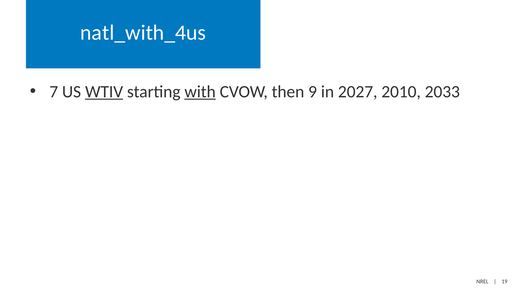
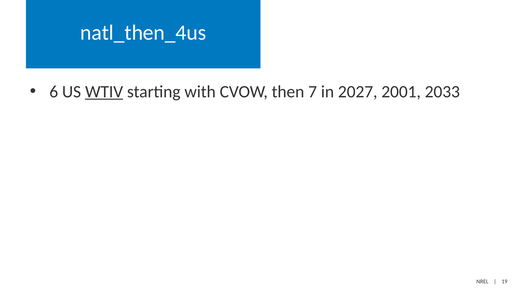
natl_with_4us: natl_with_4us -> natl_then_4us (143, 33)
7: 7 -> 6 (54, 92)
with underline: present -> none (200, 92)
9: 9 -> 7 (313, 92)
2010: 2010 -> 2001 (401, 92)
